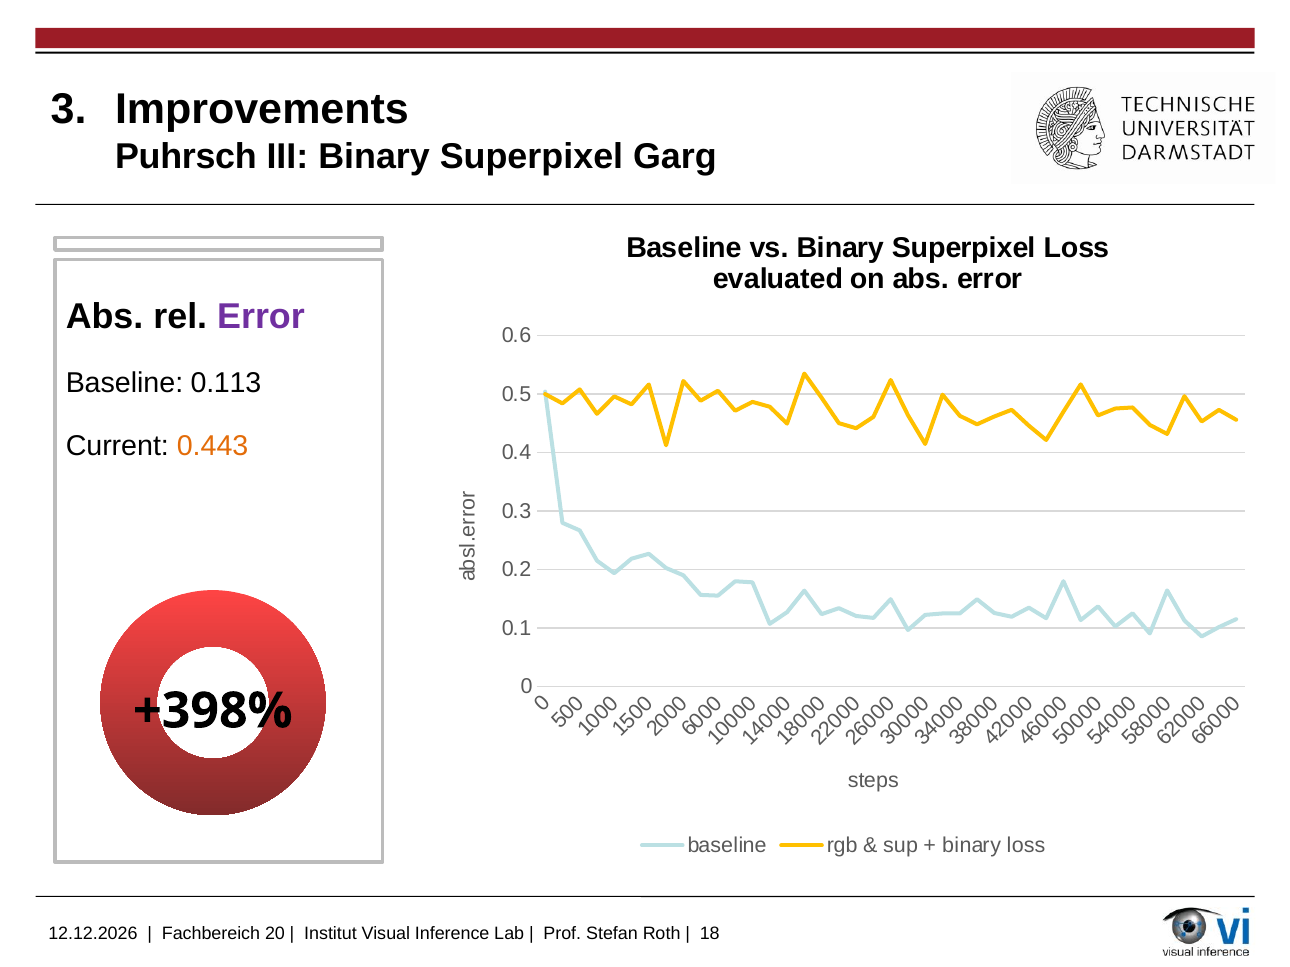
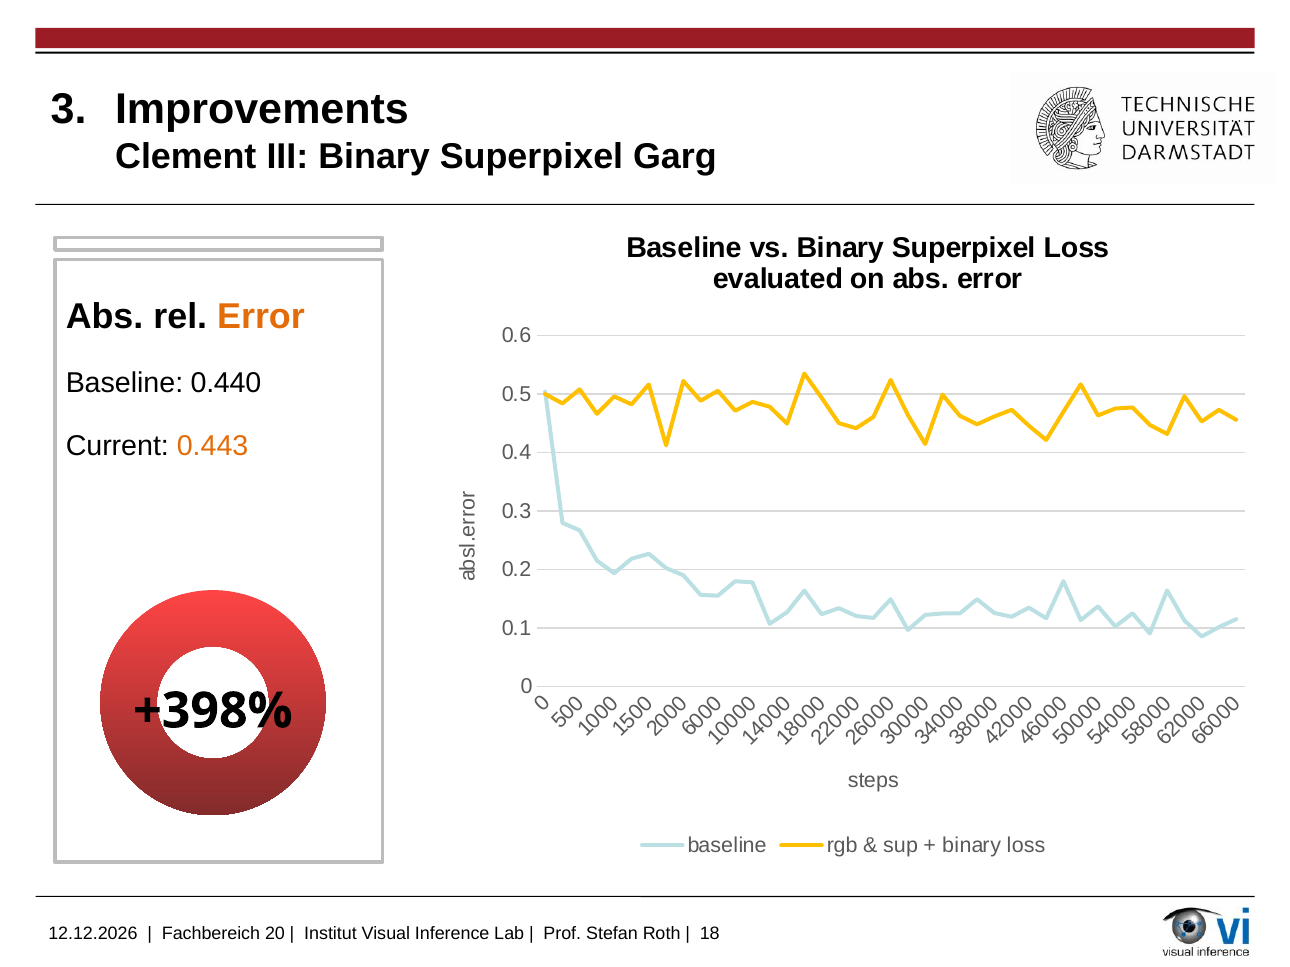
Puhrsch: Puhrsch -> Clement (186, 156)
Error colour: purple -> orange (261, 317)
0.113: 0.113 -> 0.440 (226, 383)
